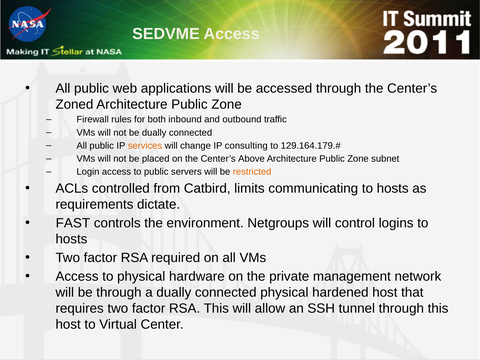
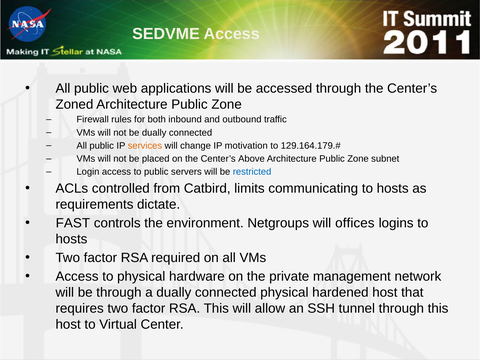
consulting: consulting -> motivation (246, 146)
restricted colour: orange -> blue (252, 172)
control: control -> offices (355, 223)
